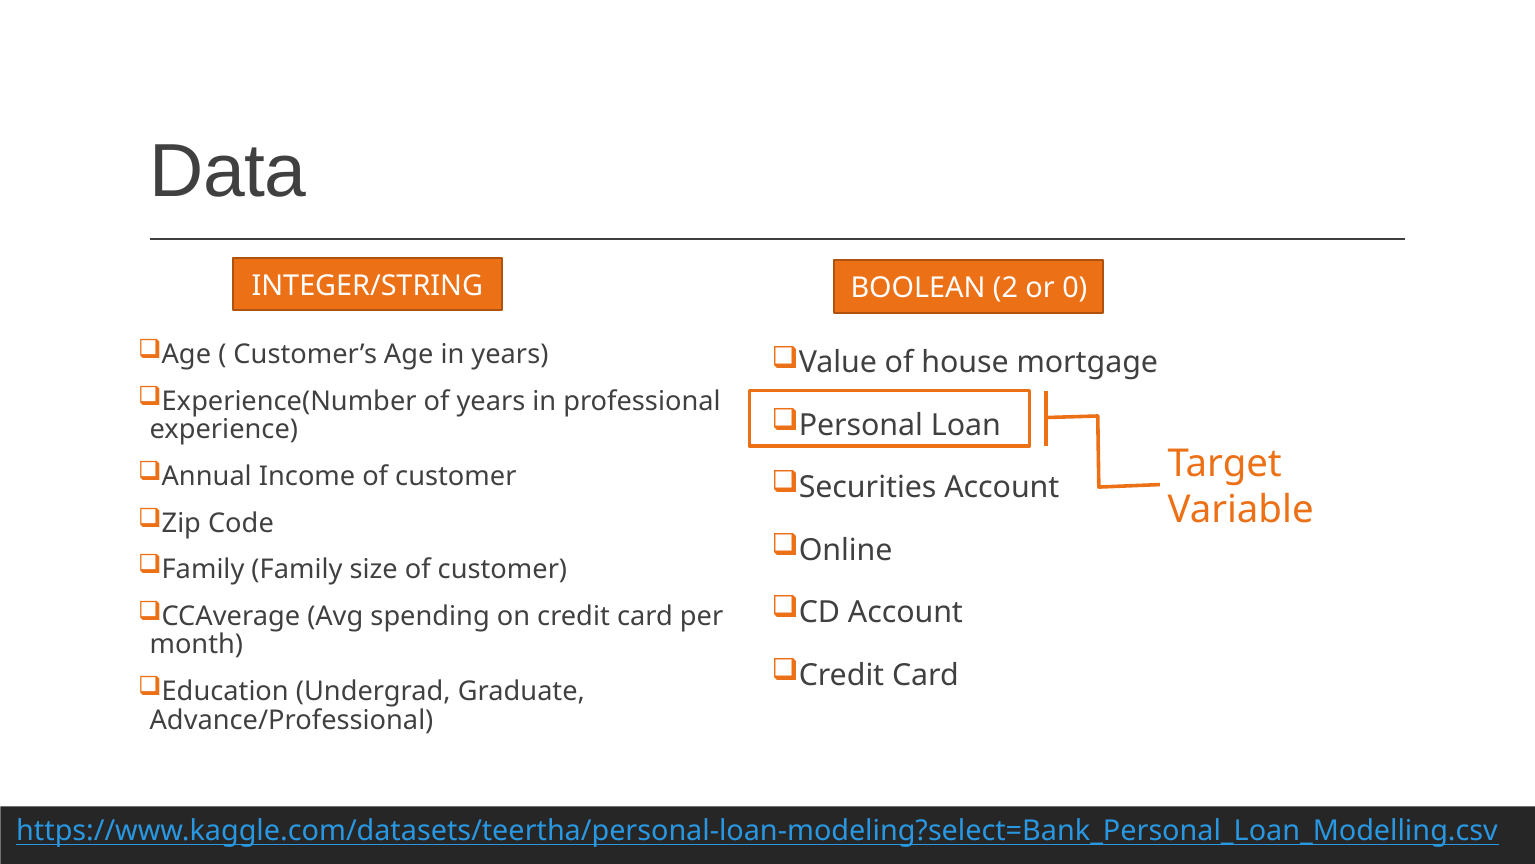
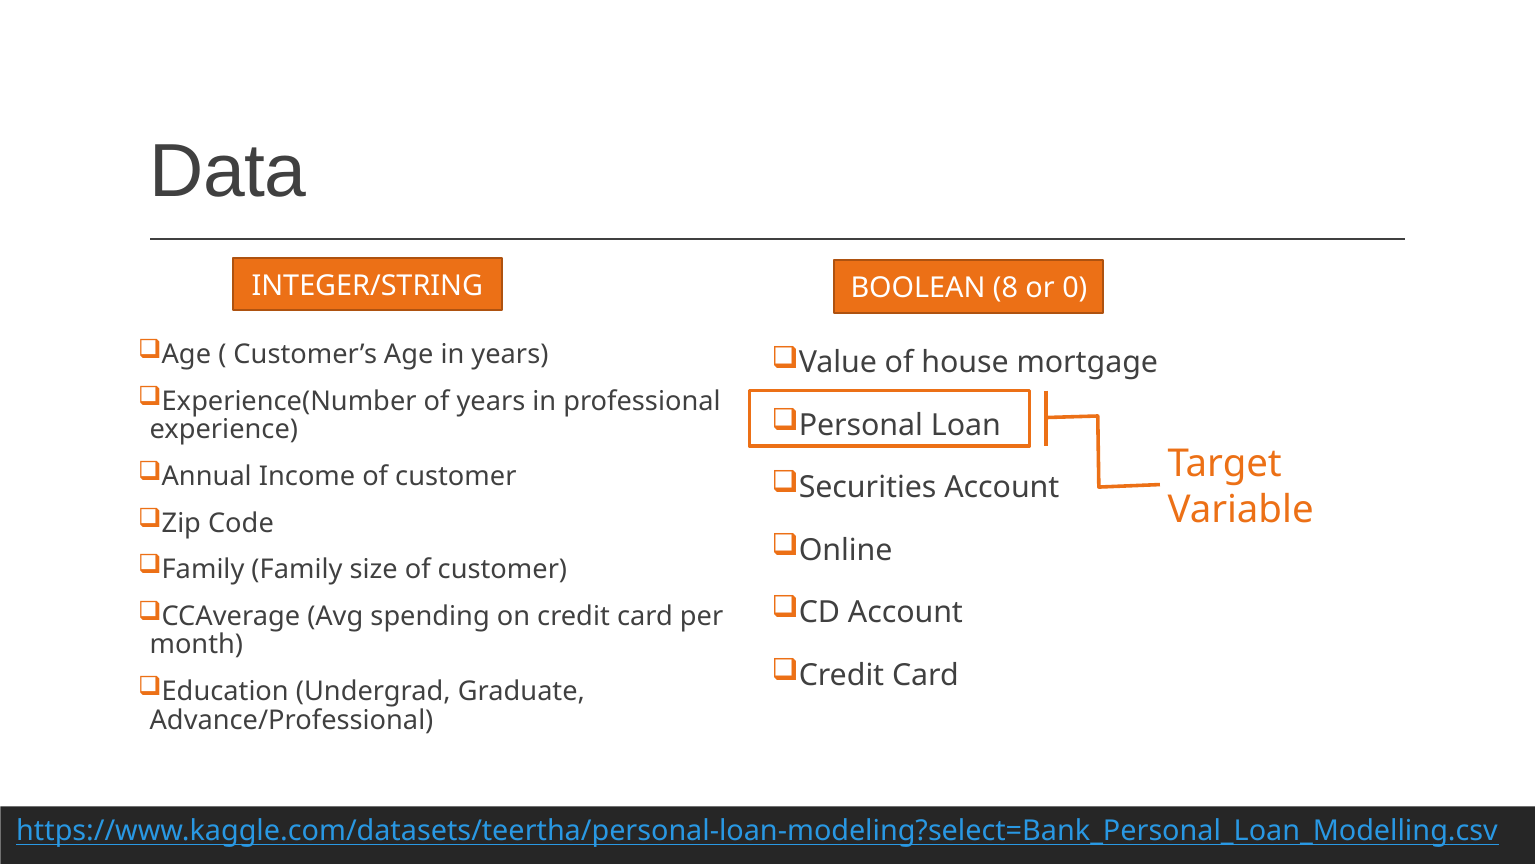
2: 2 -> 8 (1005, 288)
